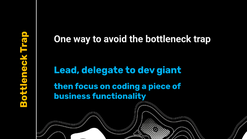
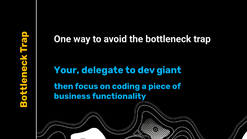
Lead: Lead -> Your (67, 70)
